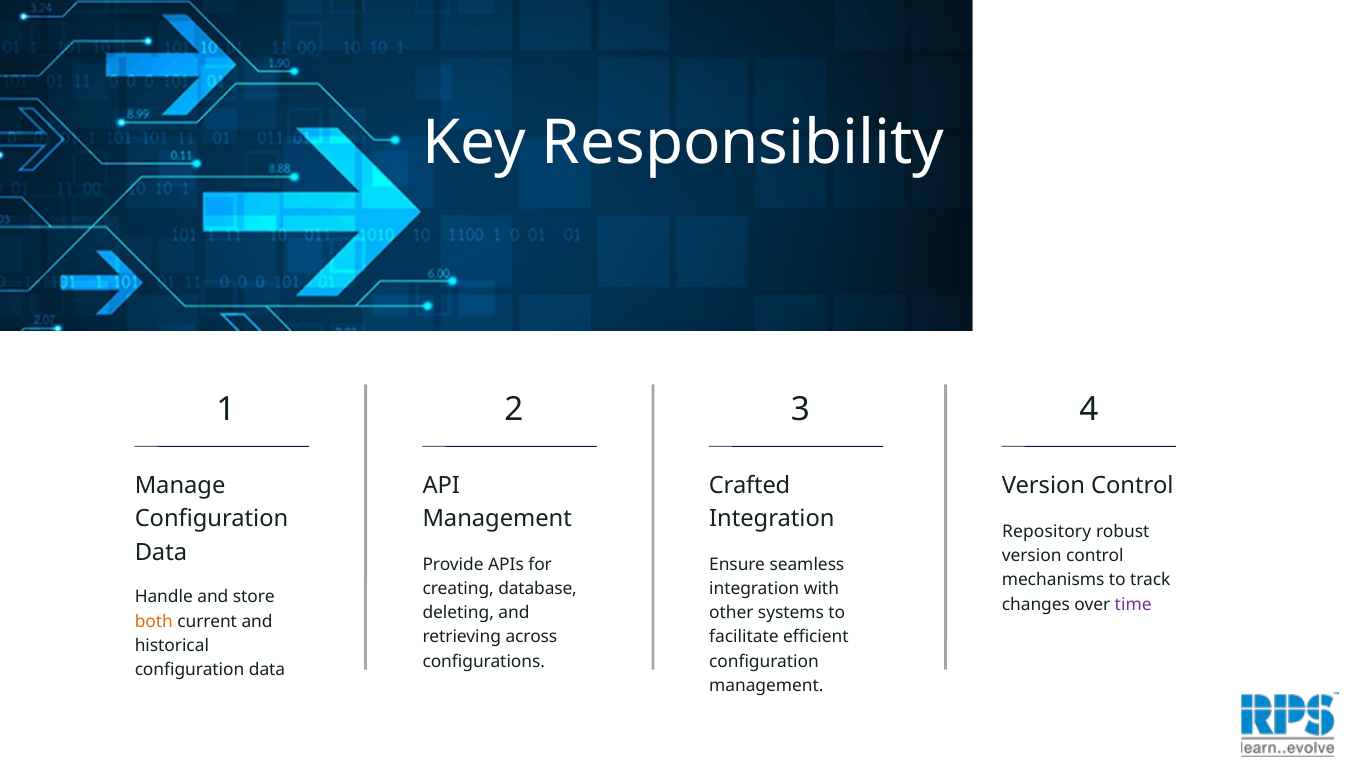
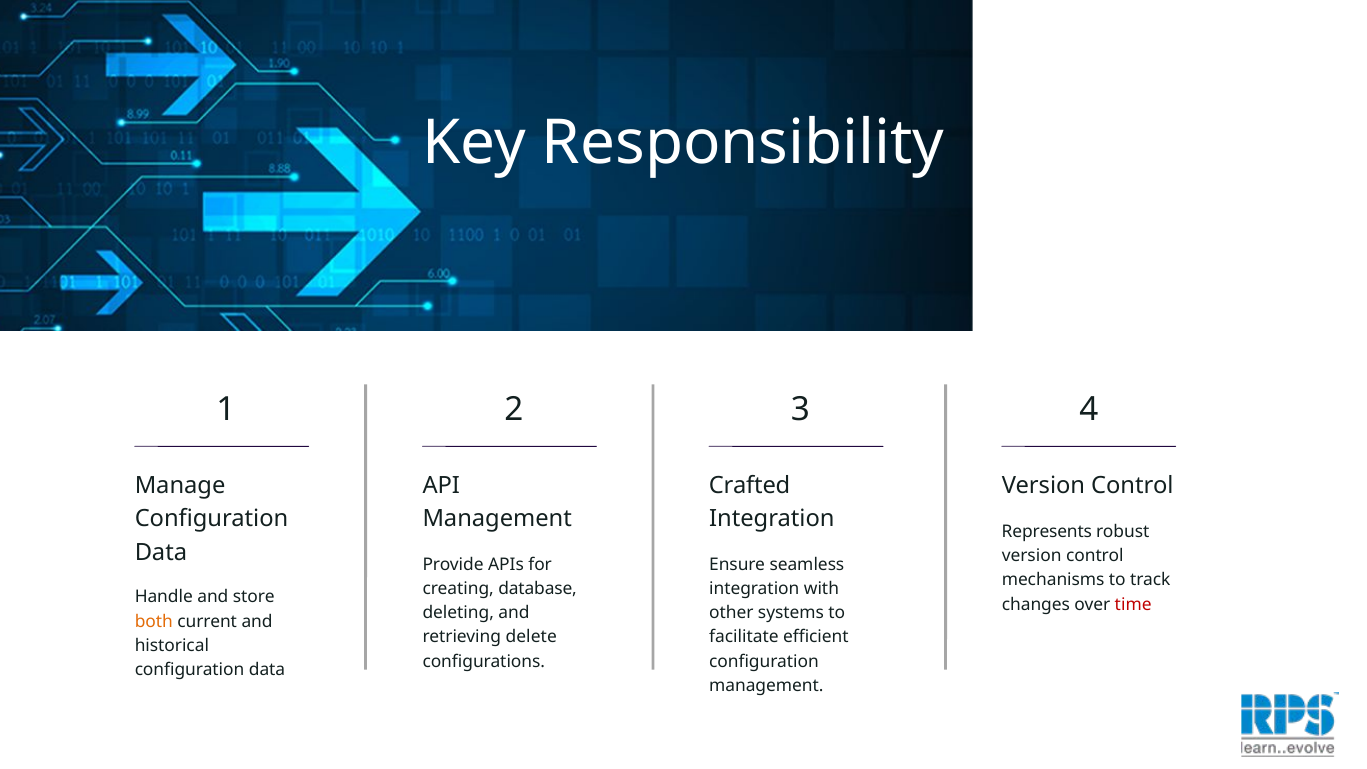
Repository: Repository -> Represents (1047, 532)
time colour: purple -> red (1133, 604)
across: across -> delete (531, 637)
